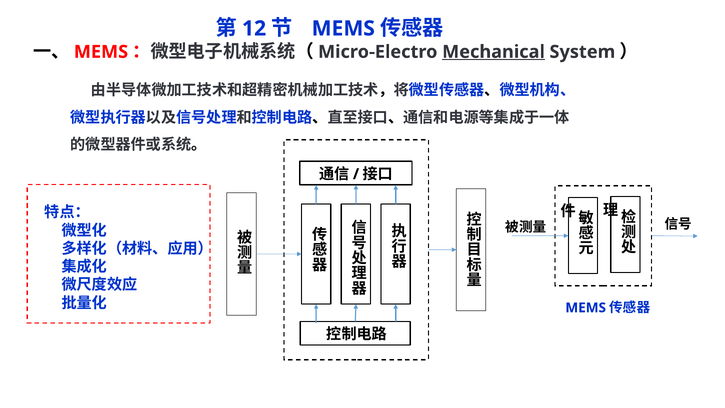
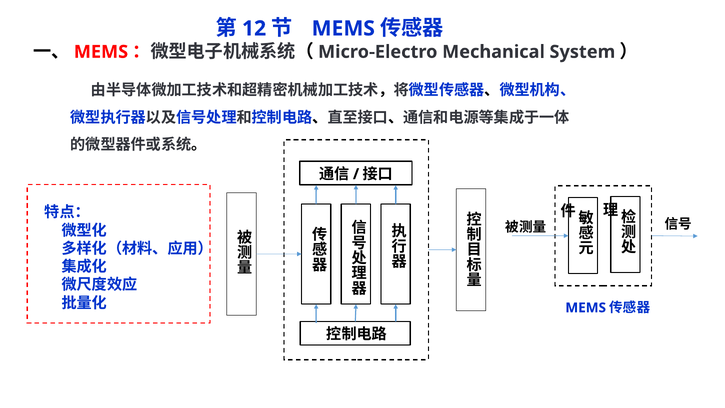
Mechanical underline: present -> none (493, 52)
